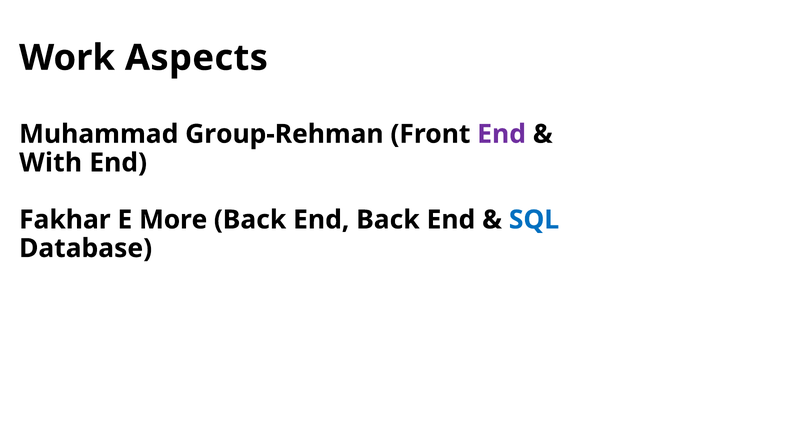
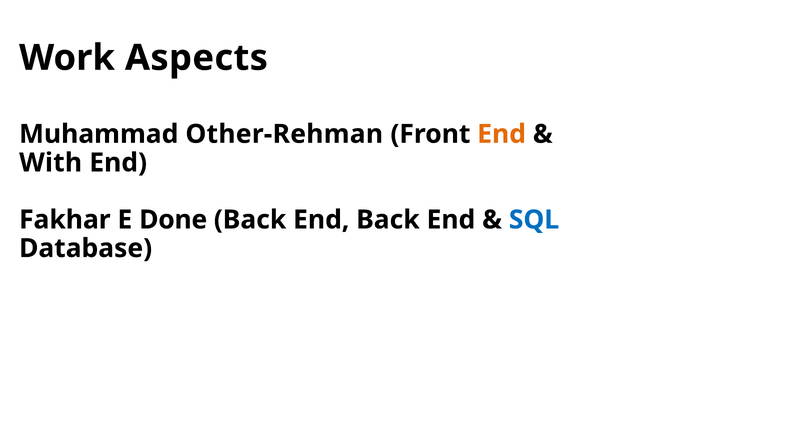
Group-Rehman: Group-Rehman -> Other-Rehman (284, 134)
End colour: purple -> orange (502, 134)
More: More -> Done (173, 220)
